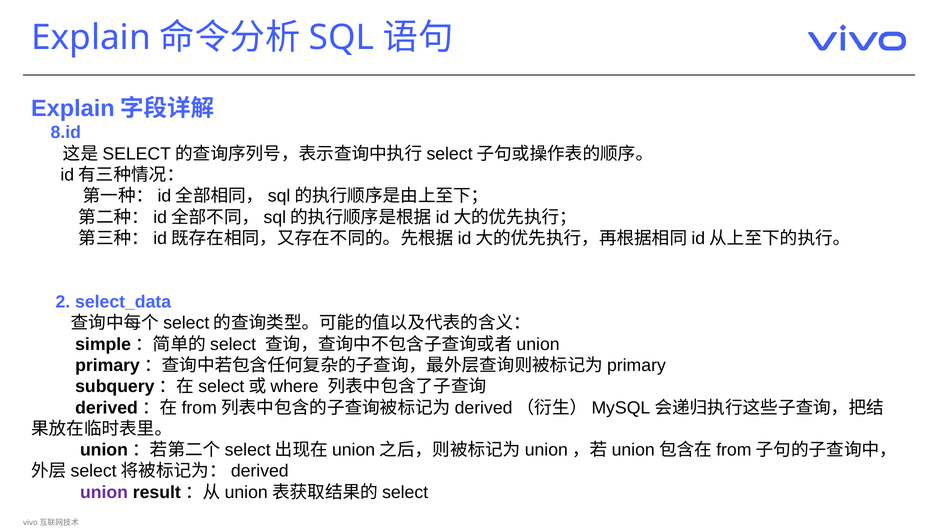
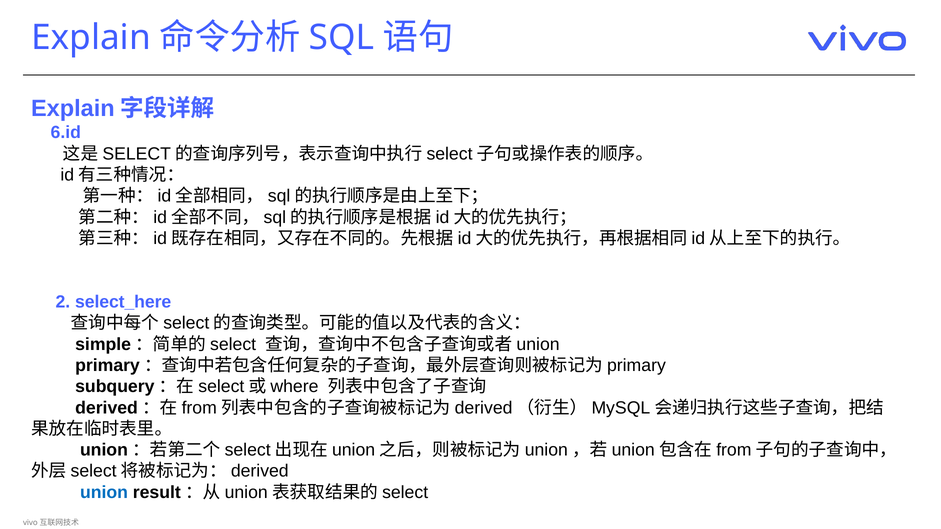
8.id: 8.id -> 6.id (66, 133)
select_data: select_data -> select_here (123, 302)
union colour: purple -> blue (104, 493)
